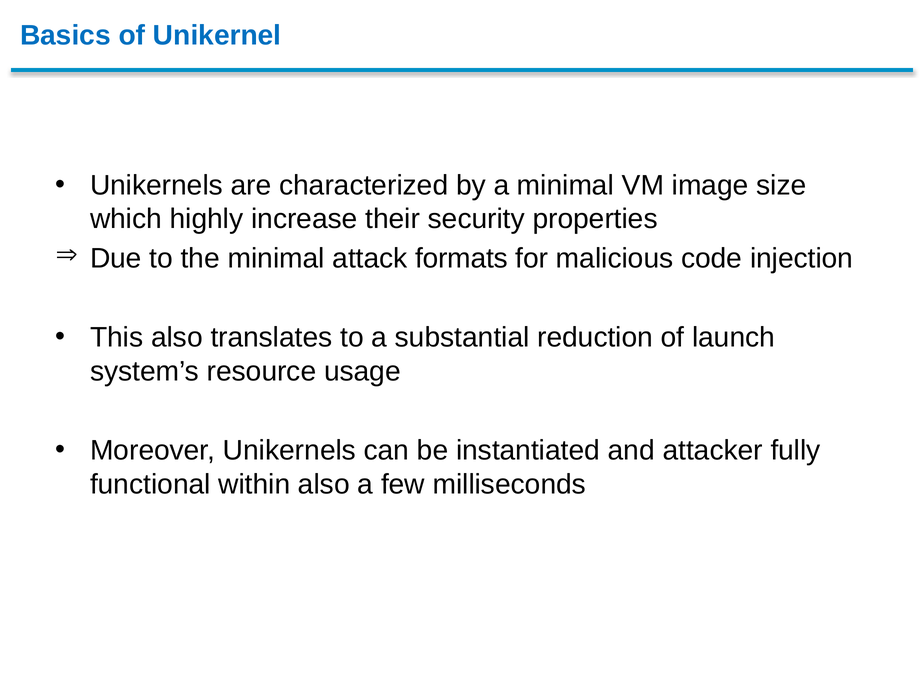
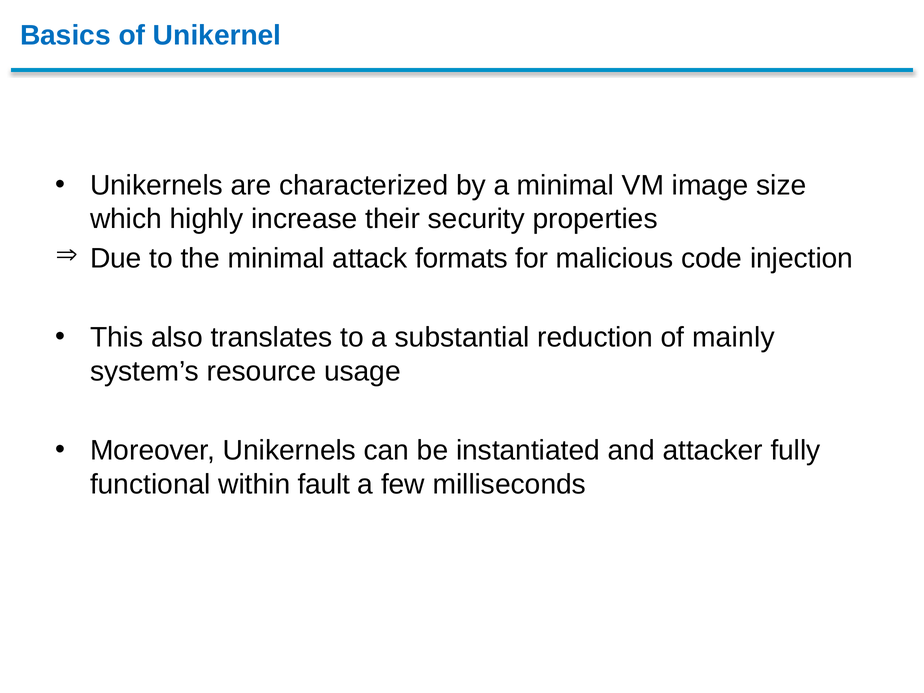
launch: launch -> mainly (733, 338)
within also: also -> fault (324, 484)
